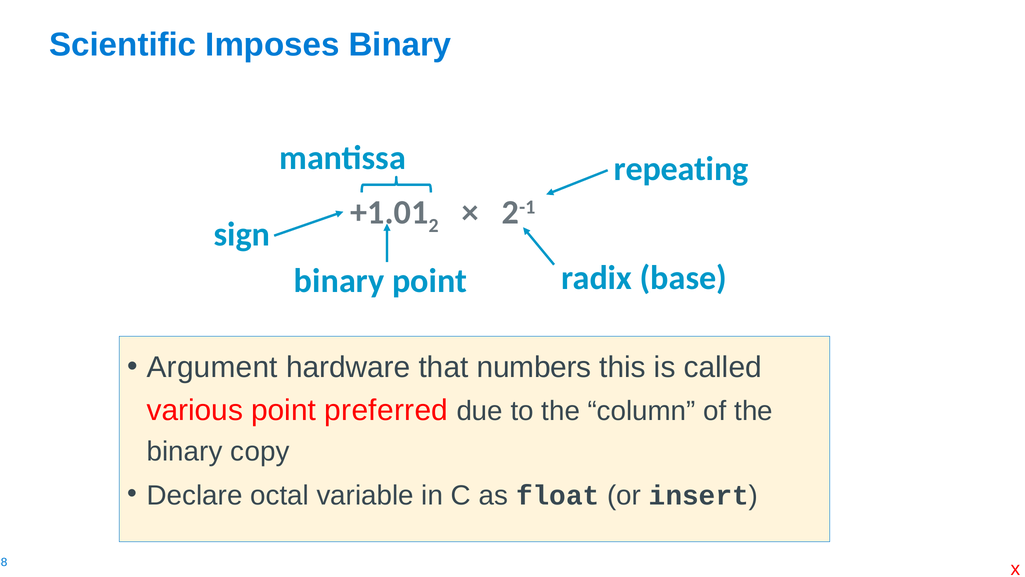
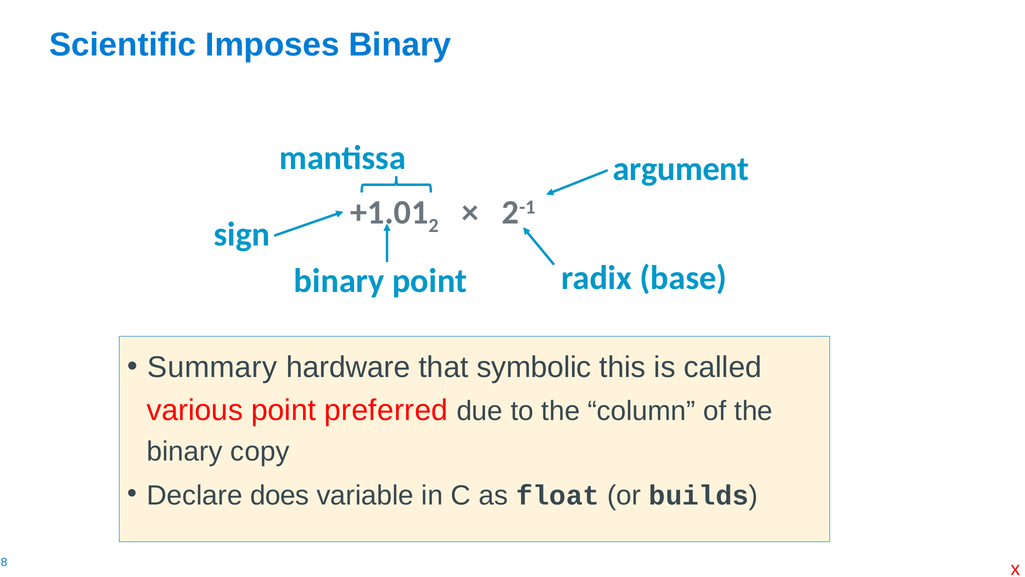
repeating: repeating -> argument (681, 169)
Argument: Argument -> Summary (212, 367)
numbers: numbers -> symbolic (534, 367)
octal: octal -> does (280, 495)
insert: insert -> builds (699, 495)
